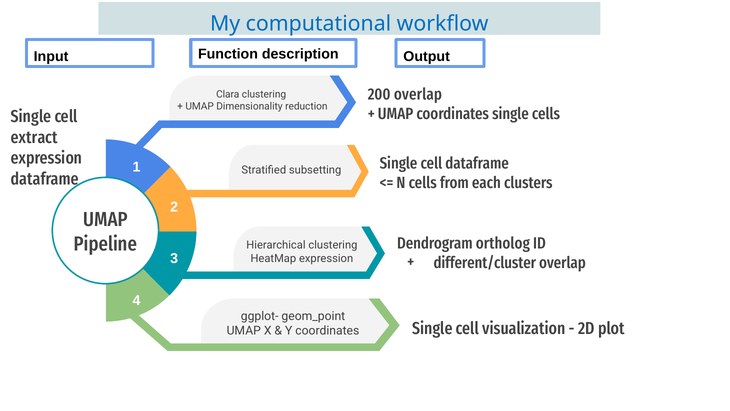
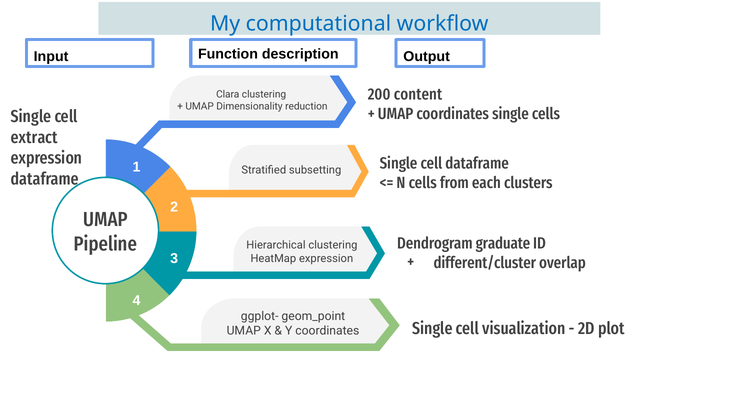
200 overlap: overlap -> content (418, 94)
ortholog: ortholog -> graduate (503, 243)
